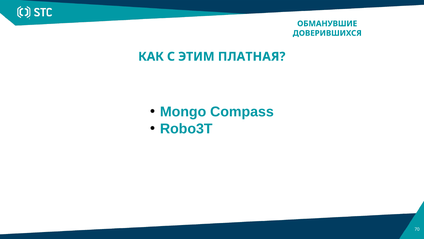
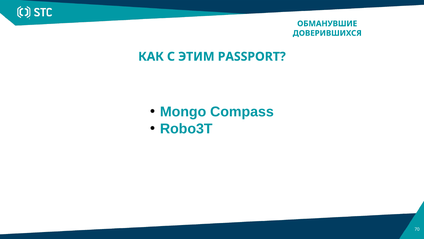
ПЛАТНАЯ: ПЛАТНАЯ -> PASSPORT (252, 56)
